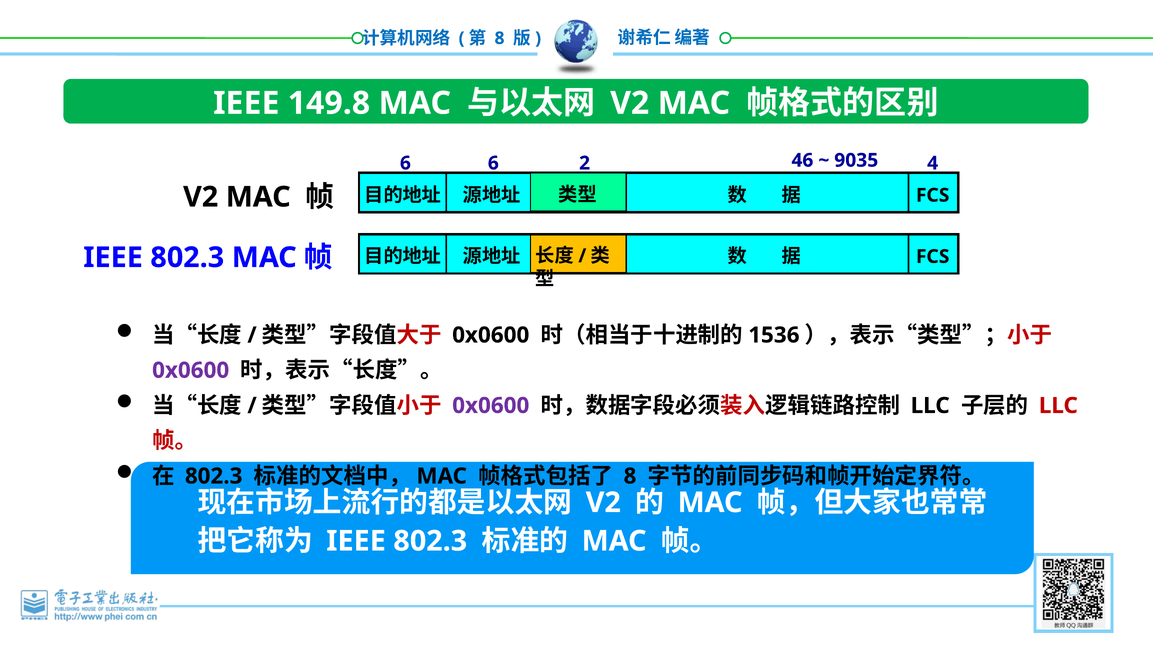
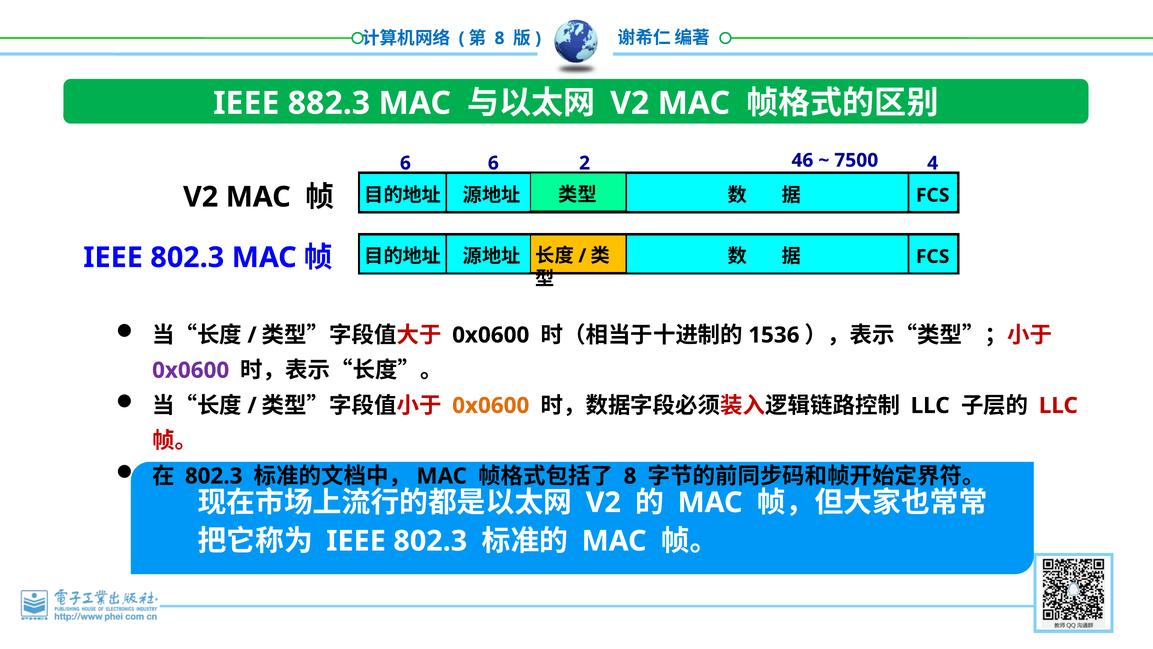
149.8: 149.8 -> 882.3 (329, 103)
9035: 9035 -> 7500 (856, 160)
0x0600 colour: purple -> orange (491, 405)
